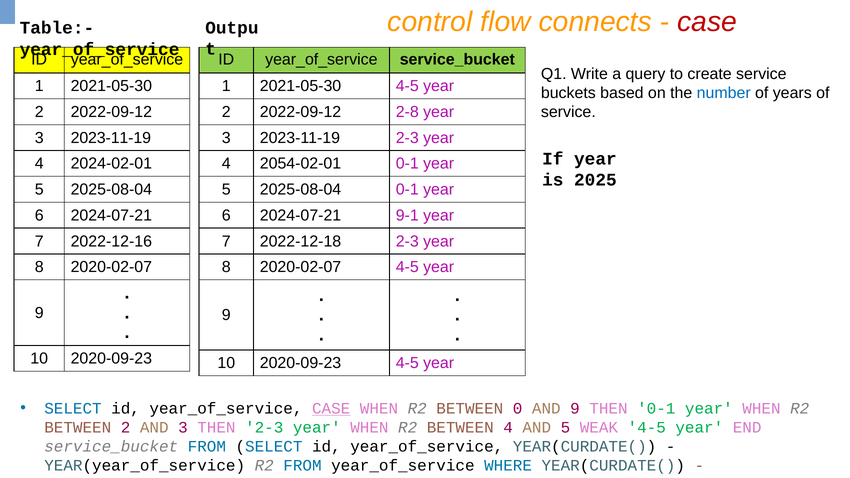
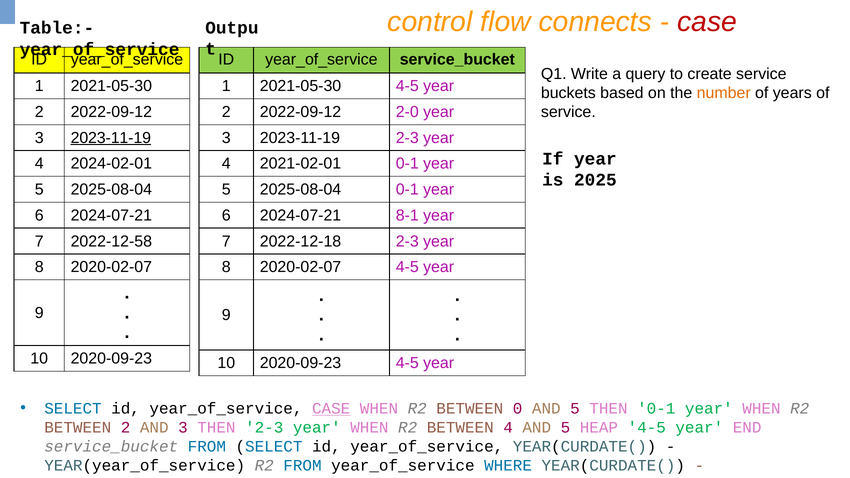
number colour: blue -> orange (724, 93)
2-8: 2-8 -> 2-0 (407, 112)
2023-11-19 underline: none -> present (111, 138)
2054-02-01: 2054-02-01 -> 2021-02-01 (301, 164)
9-1: 9-1 -> 8-1 (407, 215)
2022-12-16: 2022-12-16 -> 2022-12-58 (111, 241)
0 AND 9: 9 -> 5 (575, 408)
WEAK: WEAK -> HEAP (599, 428)
